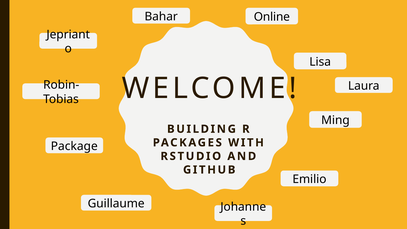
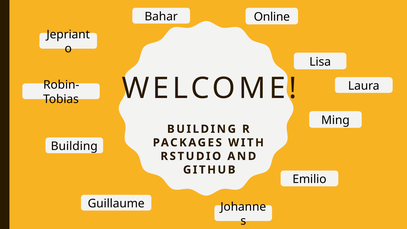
Package: Package -> Building (74, 146)
